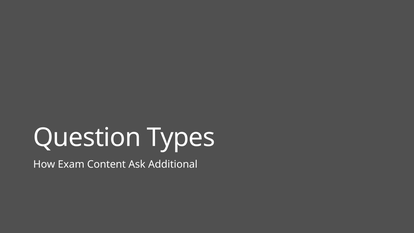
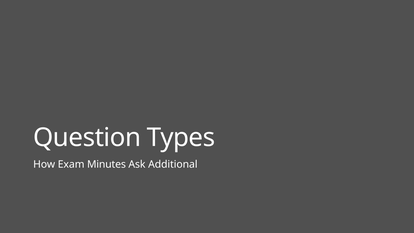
Content: Content -> Minutes (107, 164)
